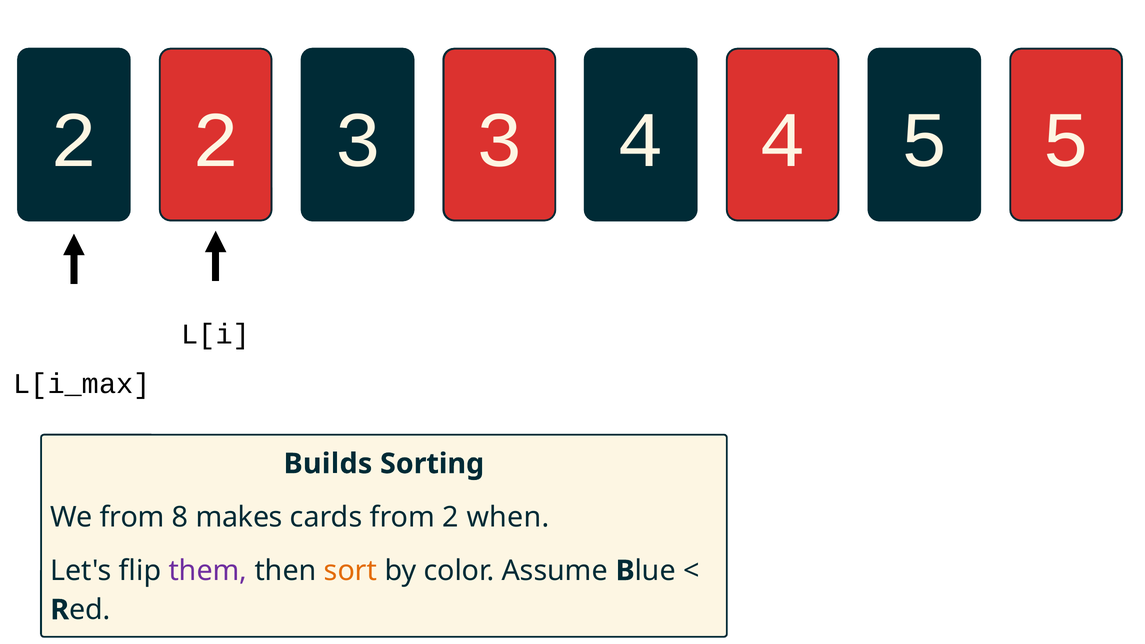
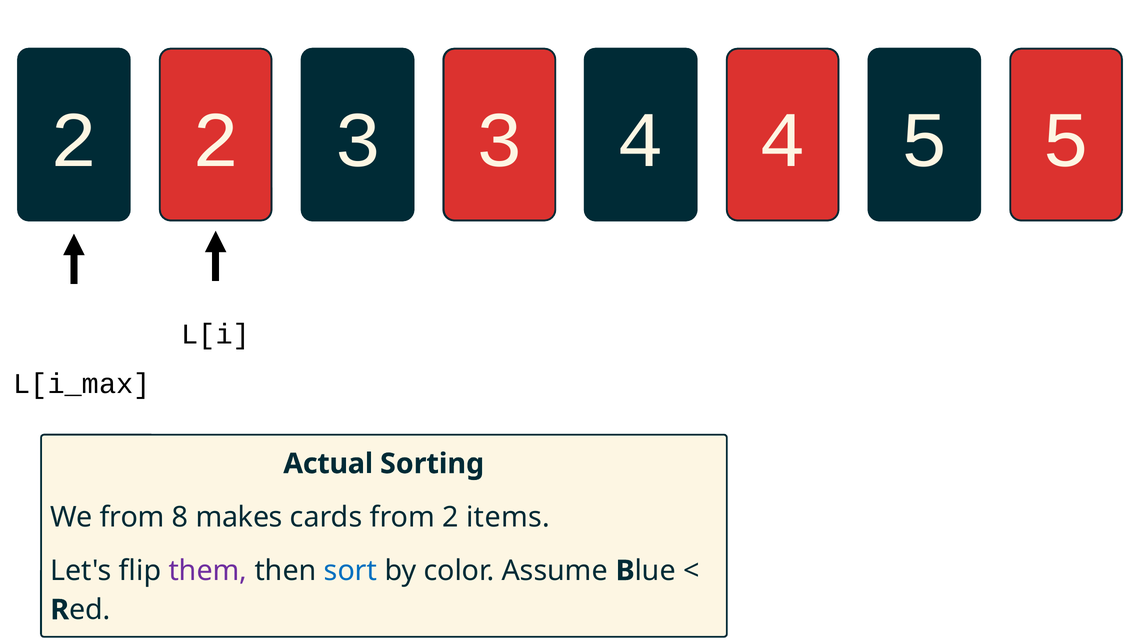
Builds: Builds -> Actual (328, 464)
when: when -> items (508, 517)
sort colour: orange -> blue (350, 571)
